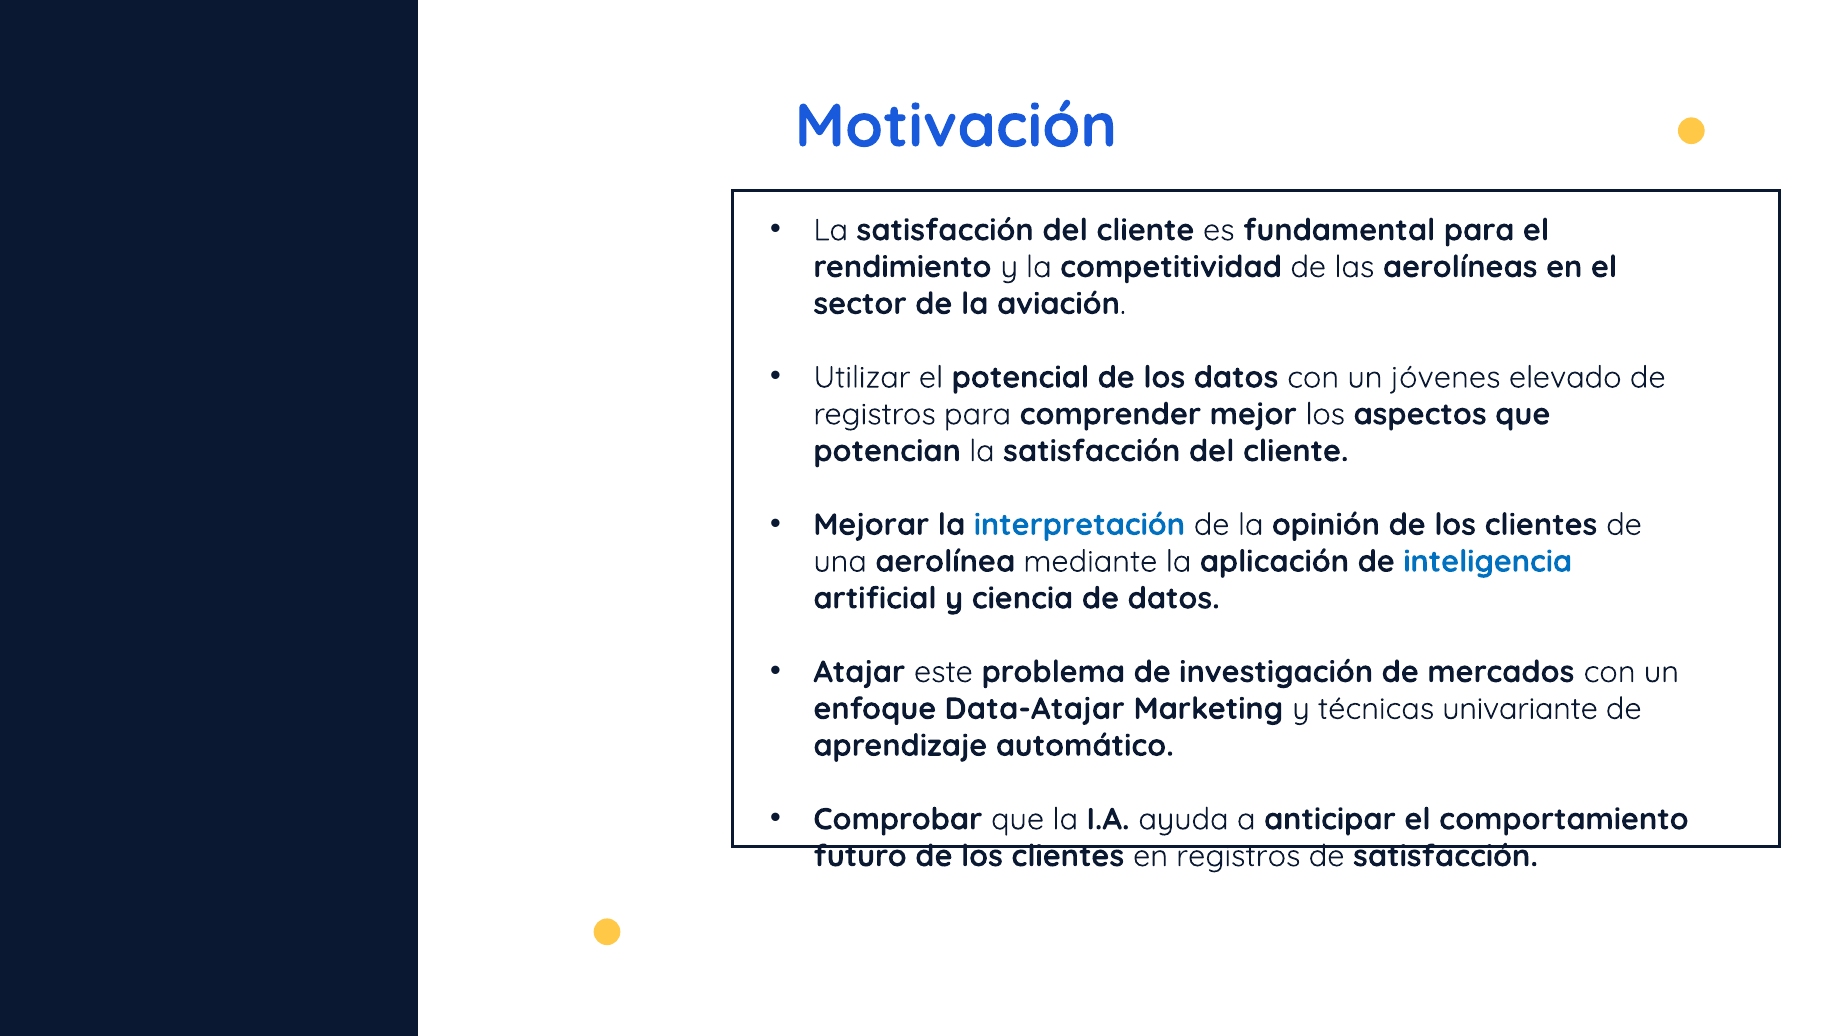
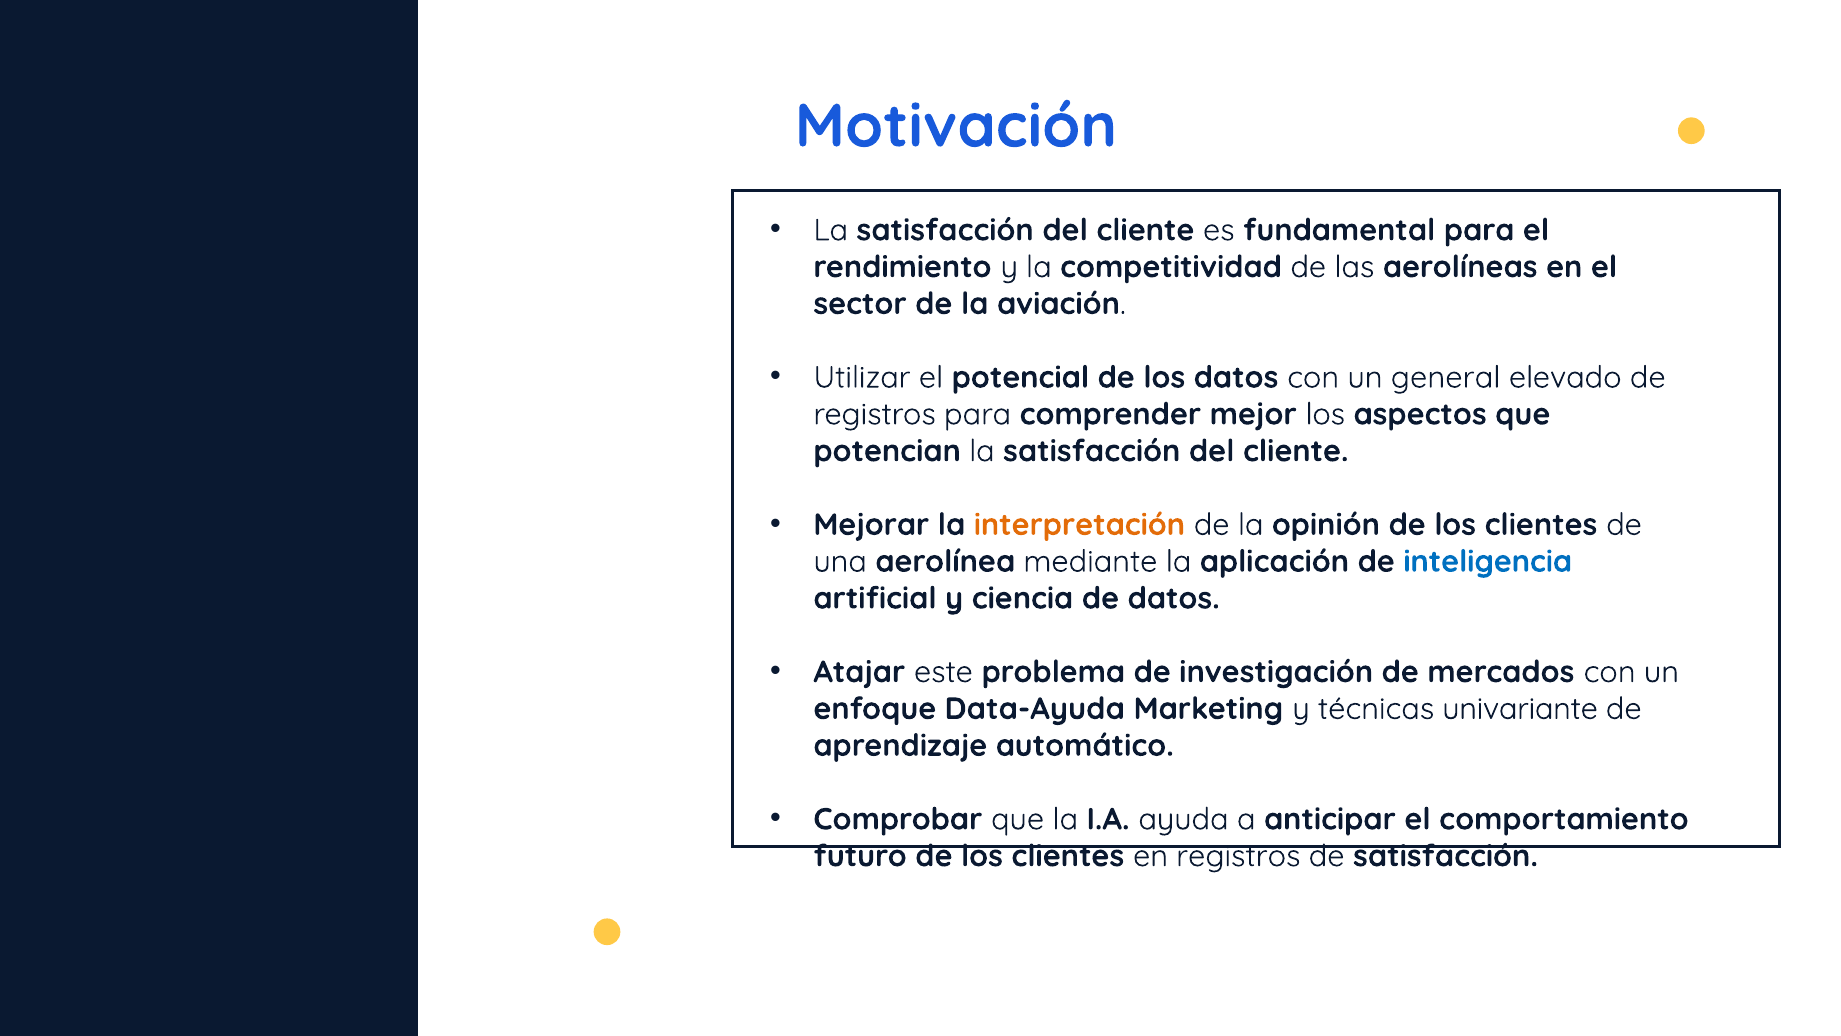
jóvenes: jóvenes -> general (1446, 377)
interpretación colour: blue -> orange (1079, 525)
Data-Atajar: Data-Atajar -> Data-Ayuda (1035, 709)
